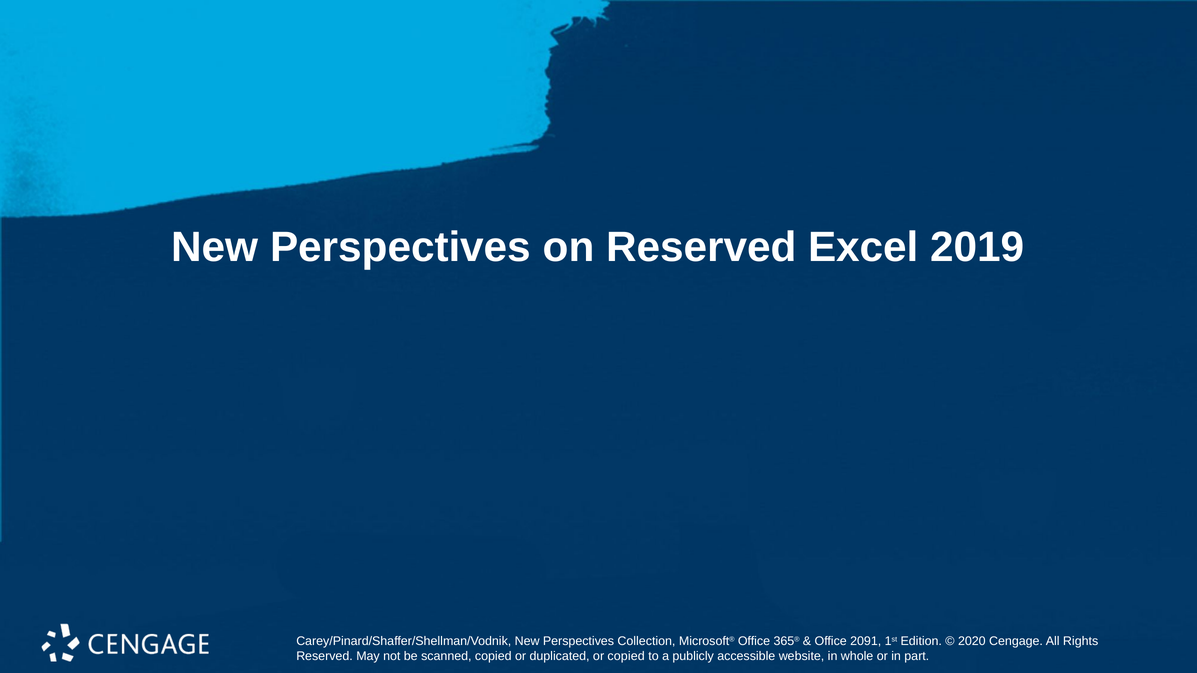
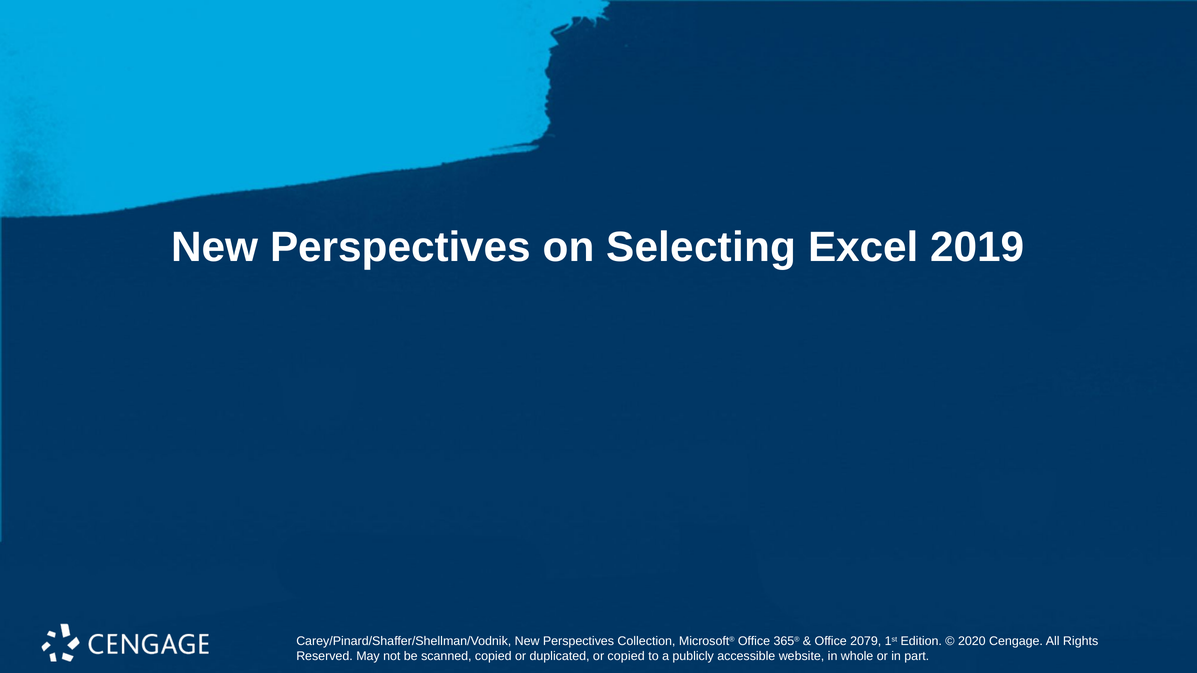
on Reserved: Reserved -> Selecting (701, 248)
2091: 2091 -> 2079 (866, 642)
